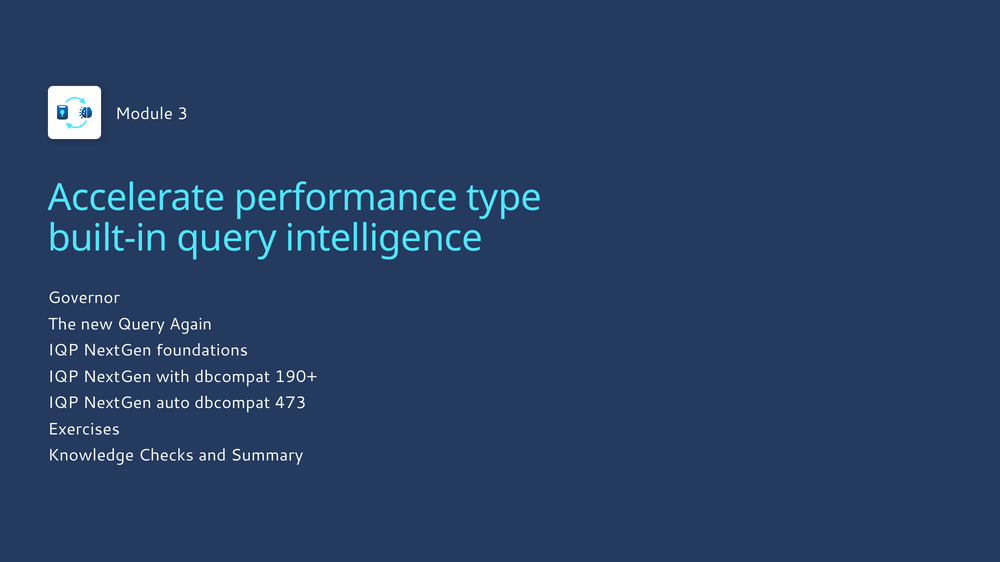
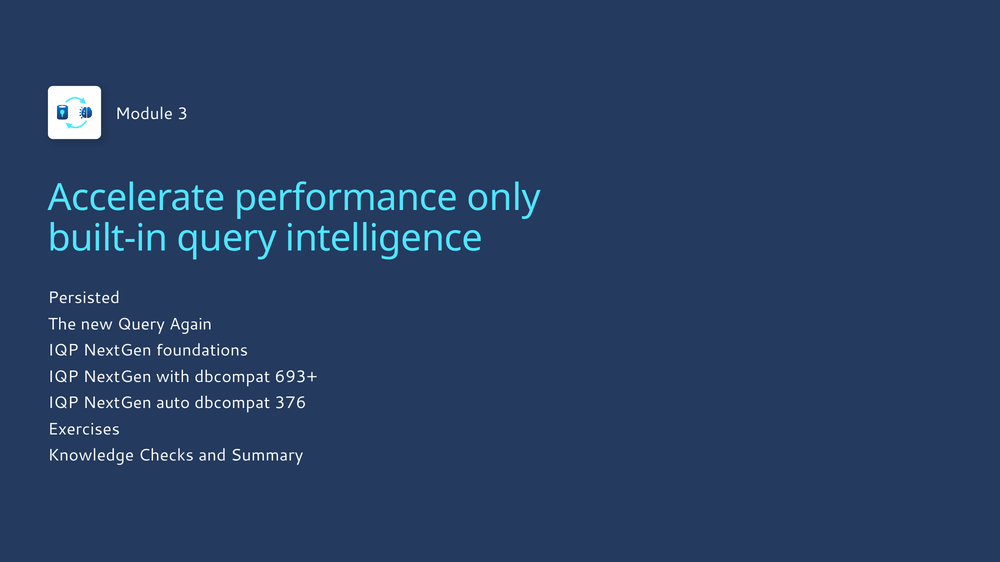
type: type -> only (504, 198)
Governor: Governor -> Persisted (84, 298)
190+: 190+ -> 693+ (296, 377)
473: 473 -> 376 (291, 403)
